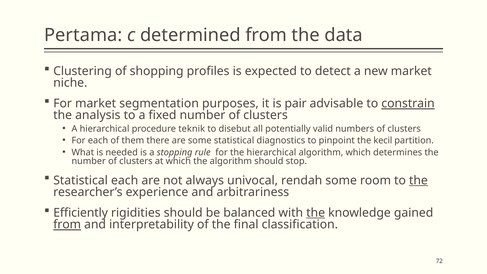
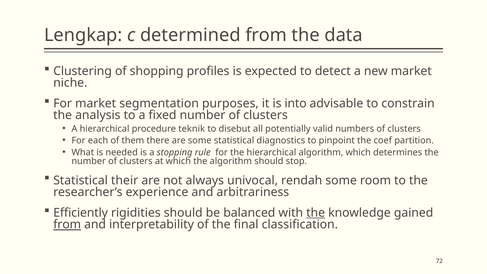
Pertama: Pertama -> Lengkap (83, 35)
pair: pair -> into (296, 104)
constrain underline: present -> none (408, 104)
kecil: kecil -> coef (383, 141)
Statistical each: each -> their (125, 180)
the underline: present -> none (418, 180)
